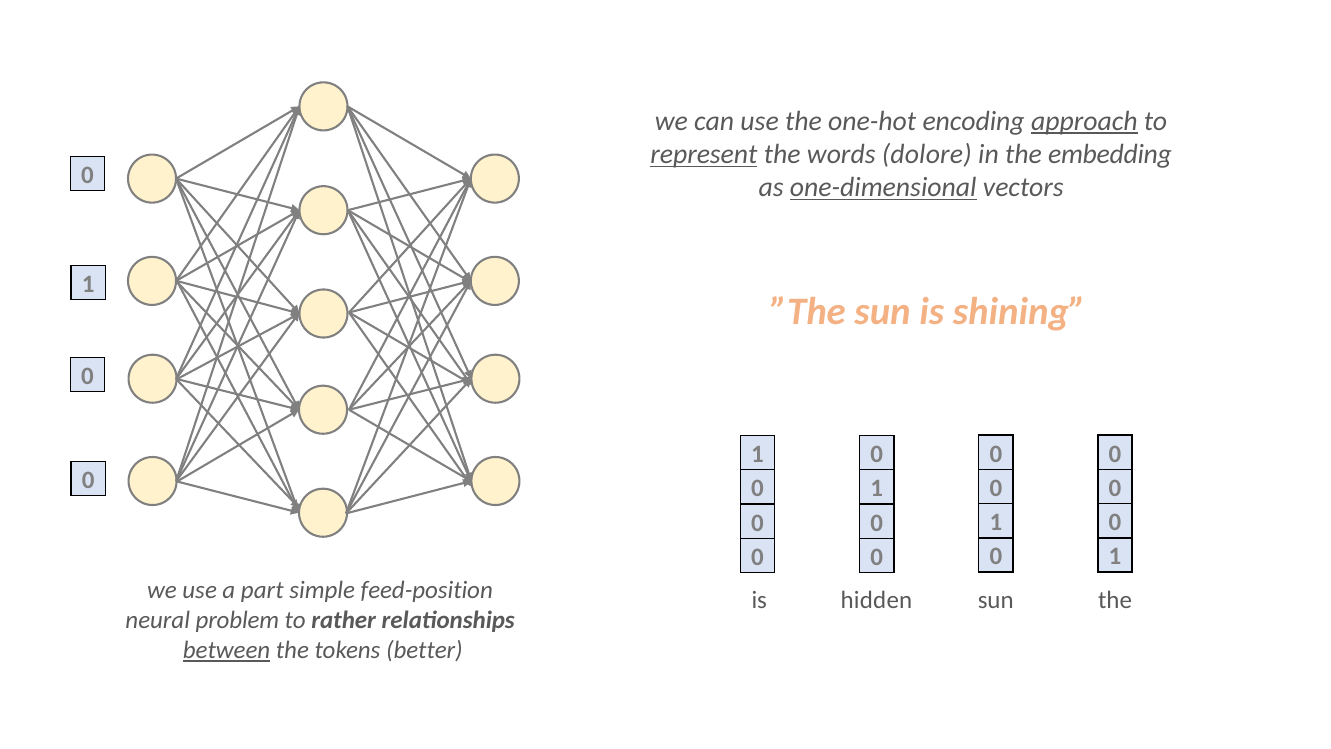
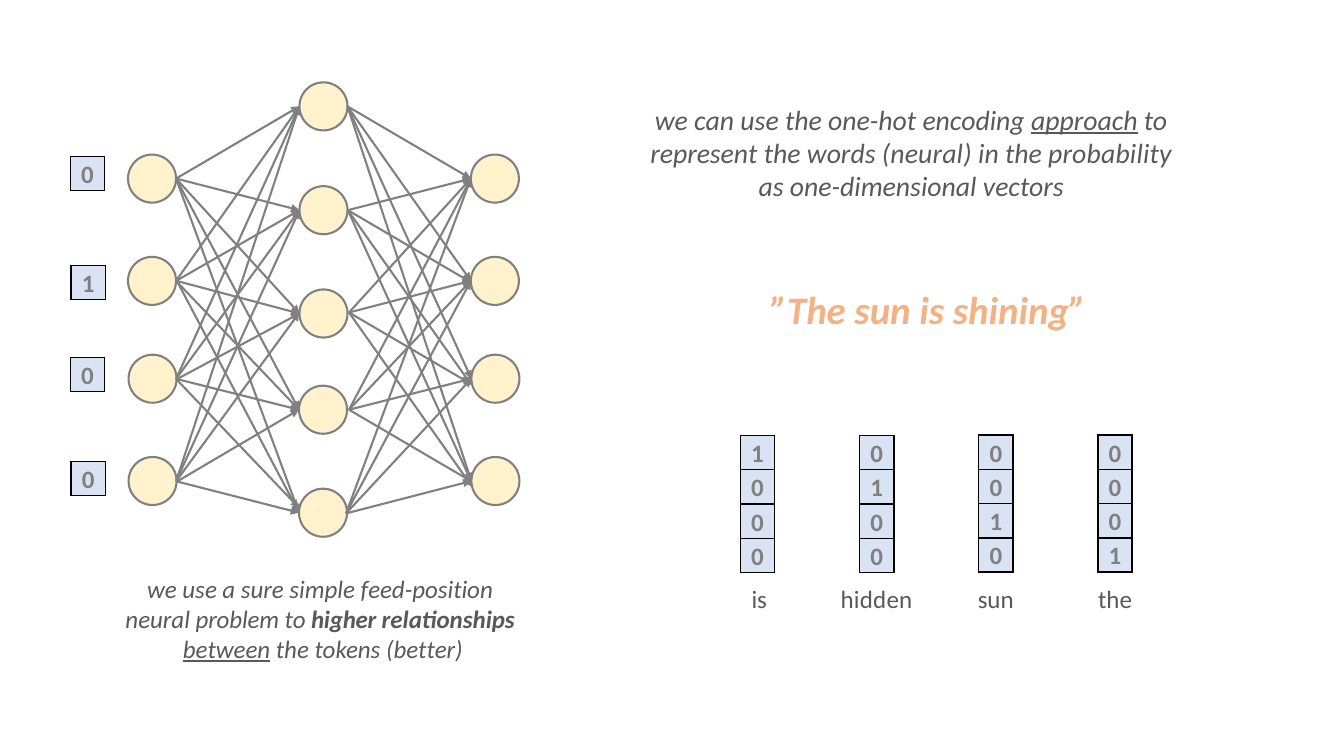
represent underline: present -> none (704, 154)
words dolore: dolore -> neural (927, 154)
embedding: embedding -> probability (1110, 154)
one-dimensional underline: present -> none (883, 188)
part: part -> sure (262, 590)
rather: rather -> higher (344, 620)
